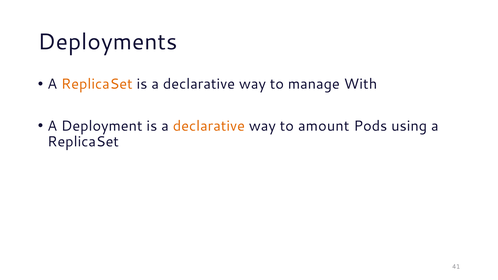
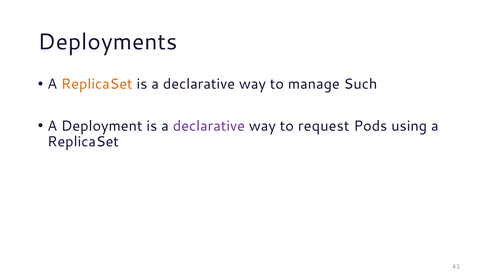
With: With -> Such (361, 84)
declarative colour: orange -> purple (209, 126)
amount: amount -> request (324, 126)
